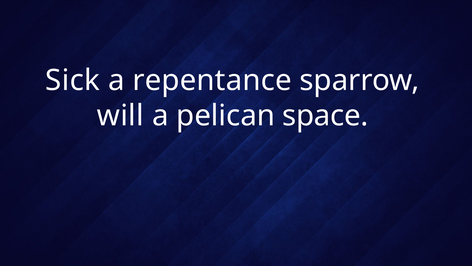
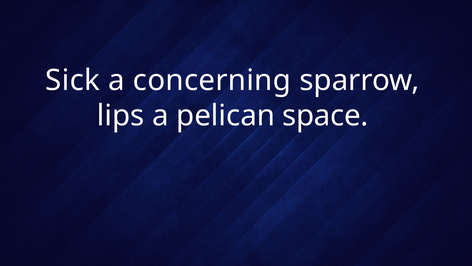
repentance: repentance -> concerning (212, 80)
will: will -> lips (121, 116)
